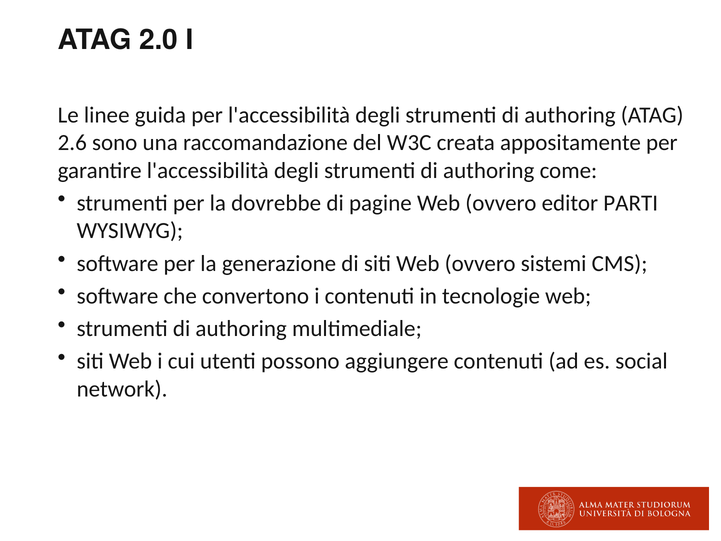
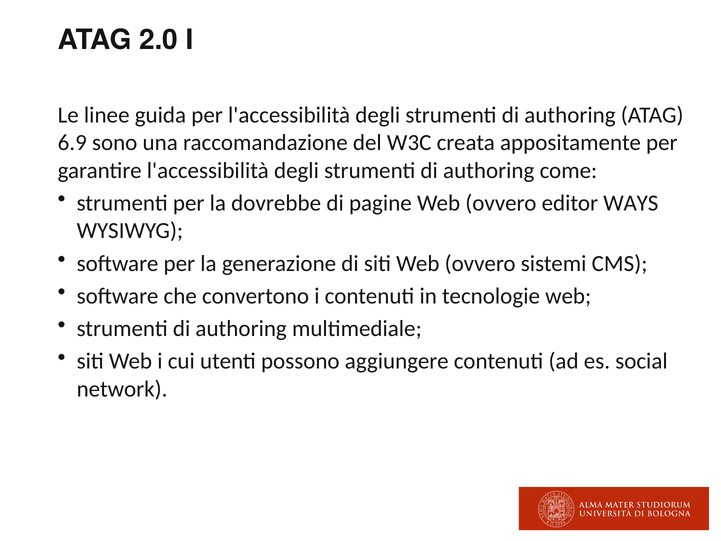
2.6: 2.6 -> 6.9 (72, 143)
PARTI: PARTI -> WAYS (631, 203)
